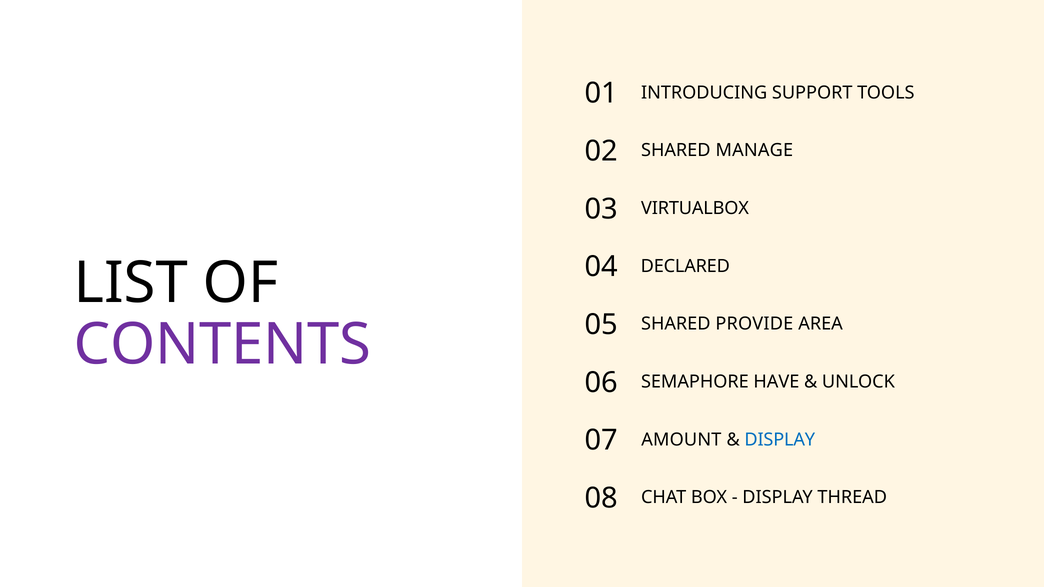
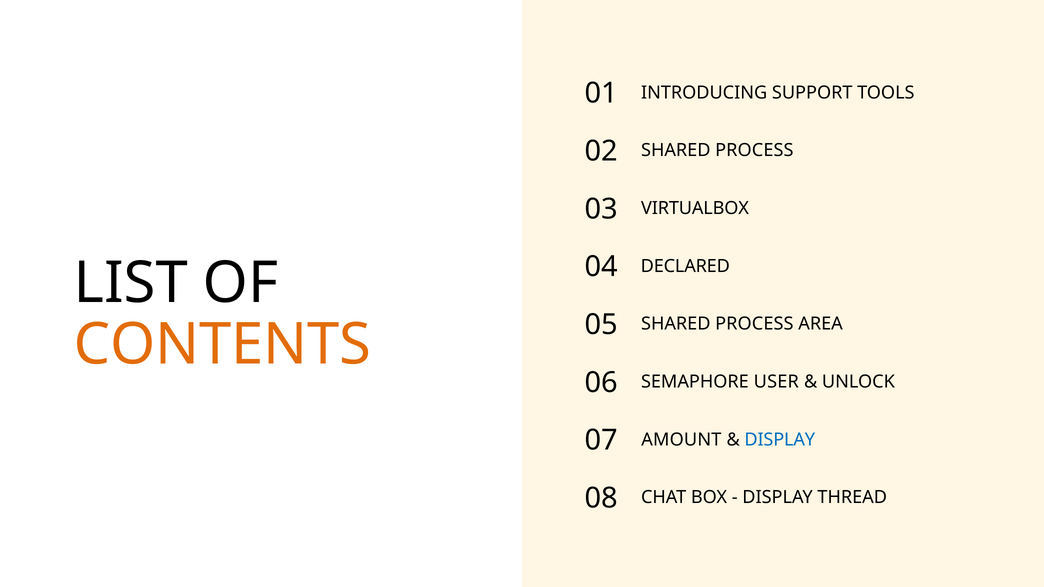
02 SHARED MANAGE: MANAGE -> PROCESS (754, 150)
05 SHARED PROVIDE: PROVIDE -> PROCESS (754, 324)
CONTENTS colour: purple -> orange (222, 345)
HAVE: HAVE -> USER (776, 382)
